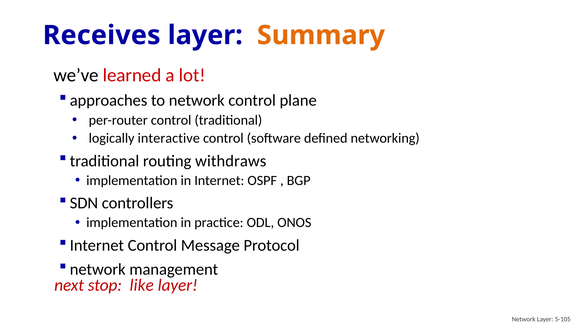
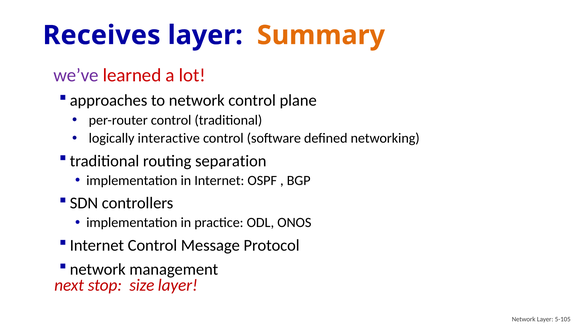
we’ve colour: black -> purple (76, 75)
withdraws: withdraws -> separation (231, 161)
like: like -> size (142, 285)
